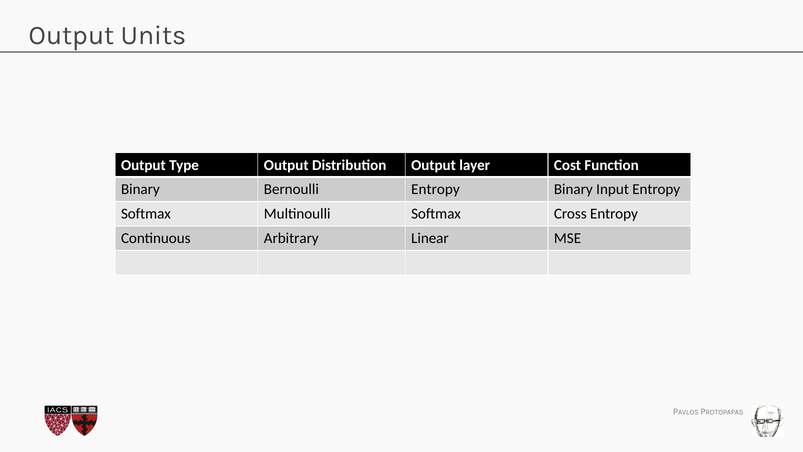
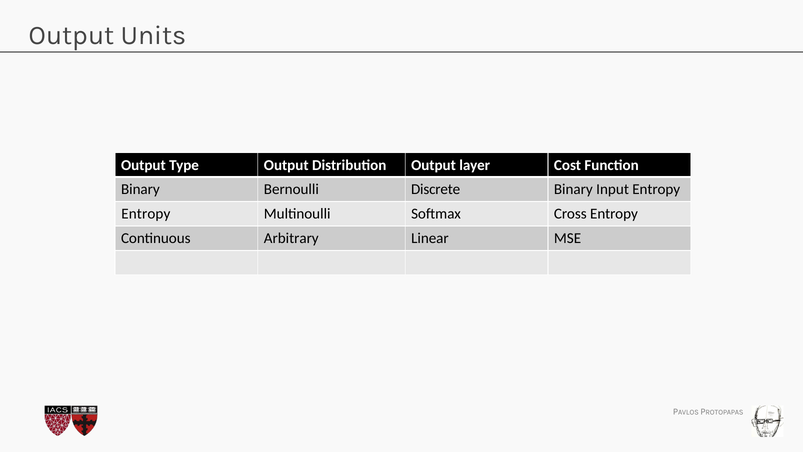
Bernoulli Entropy: Entropy -> Discrete (436, 189)
Softmax: Softmax -> Entropy (146, 214)
